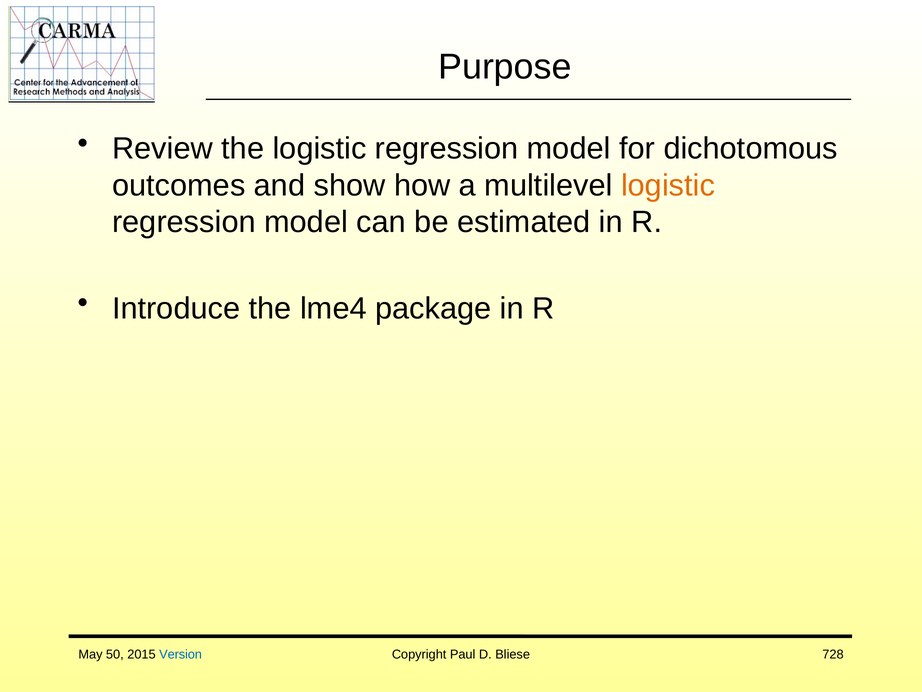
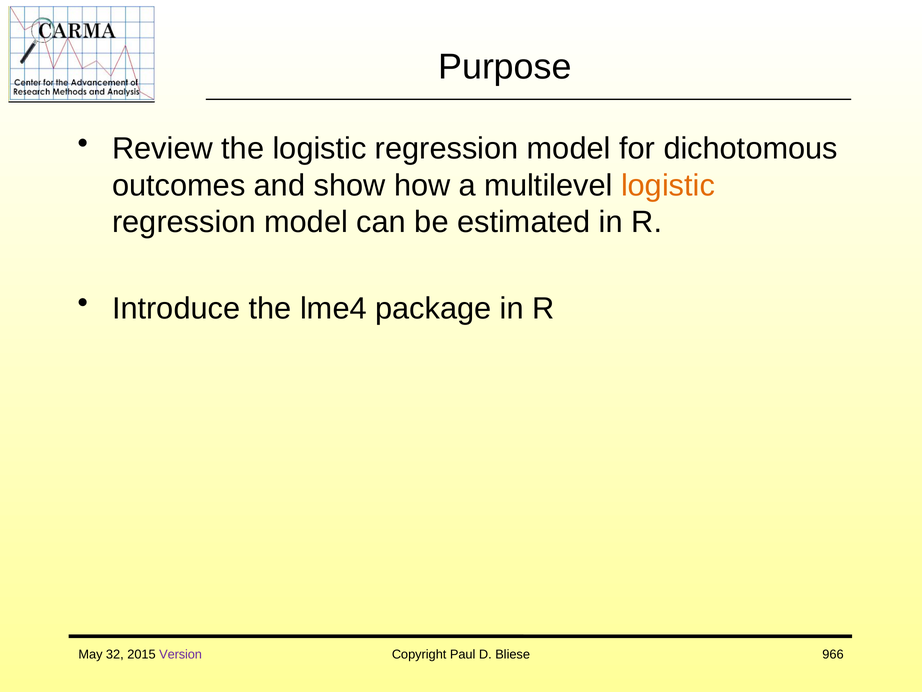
50: 50 -> 32 (115, 654)
Version colour: blue -> purple (181, 654)
728: 728 -> 966 (833, 654)
